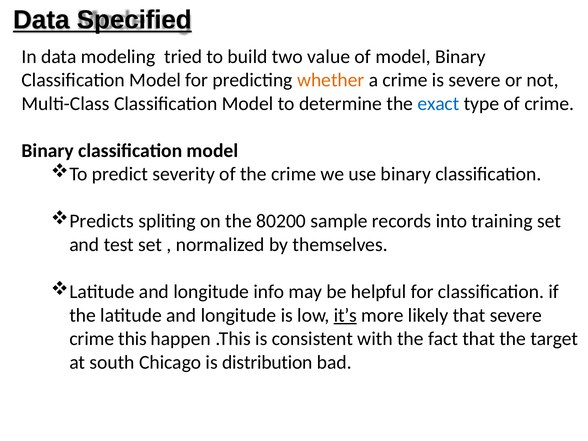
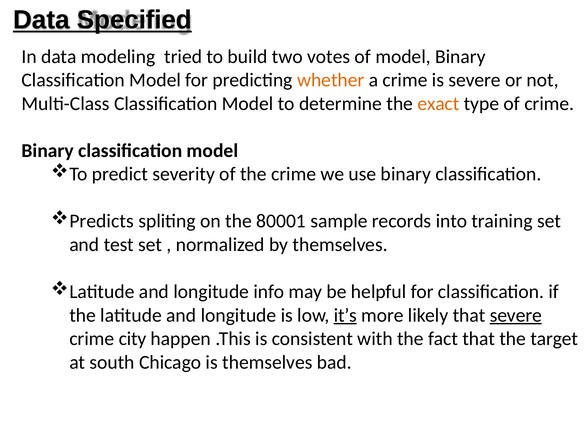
value: value -> votes (329, 57)
exact colour: blue -> orange (438, 104)
80200: 80200 -> 80001 (281, 221)
severe underline: none -> present (516, 315)
this: this -> city (133, 339)
is distribution: distribution -> themselves (267, 362)
